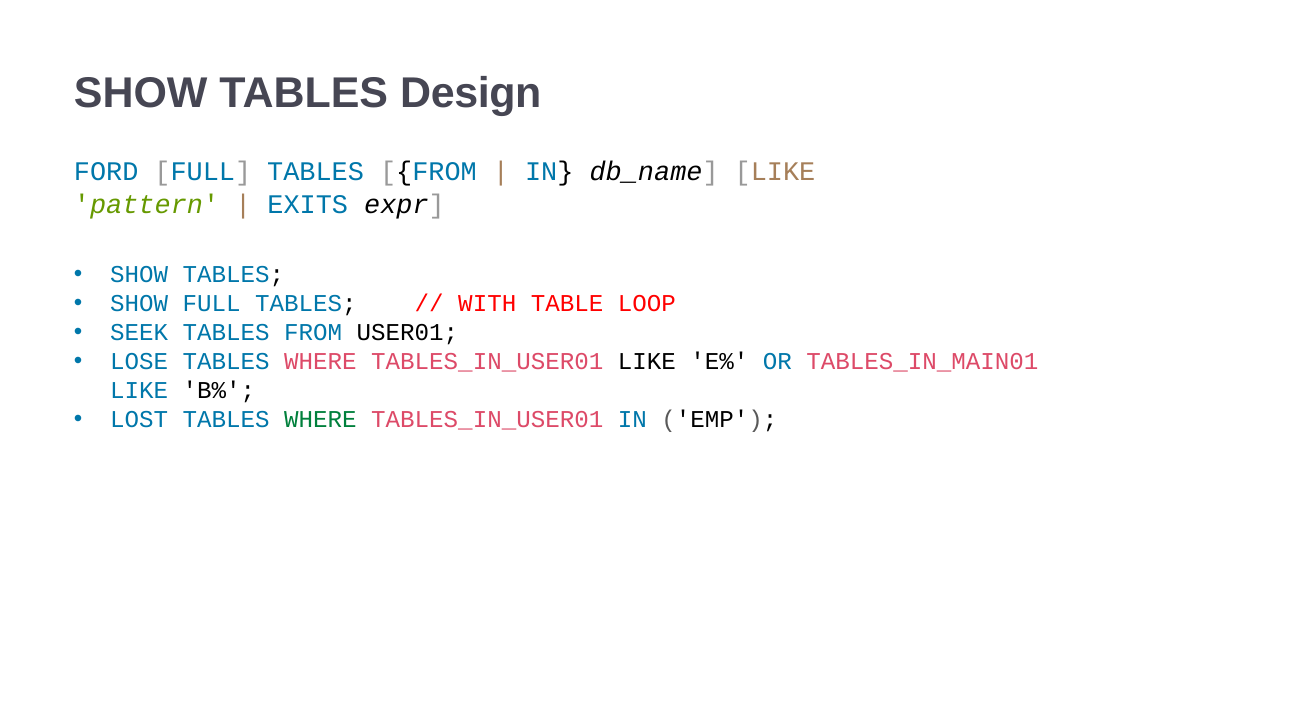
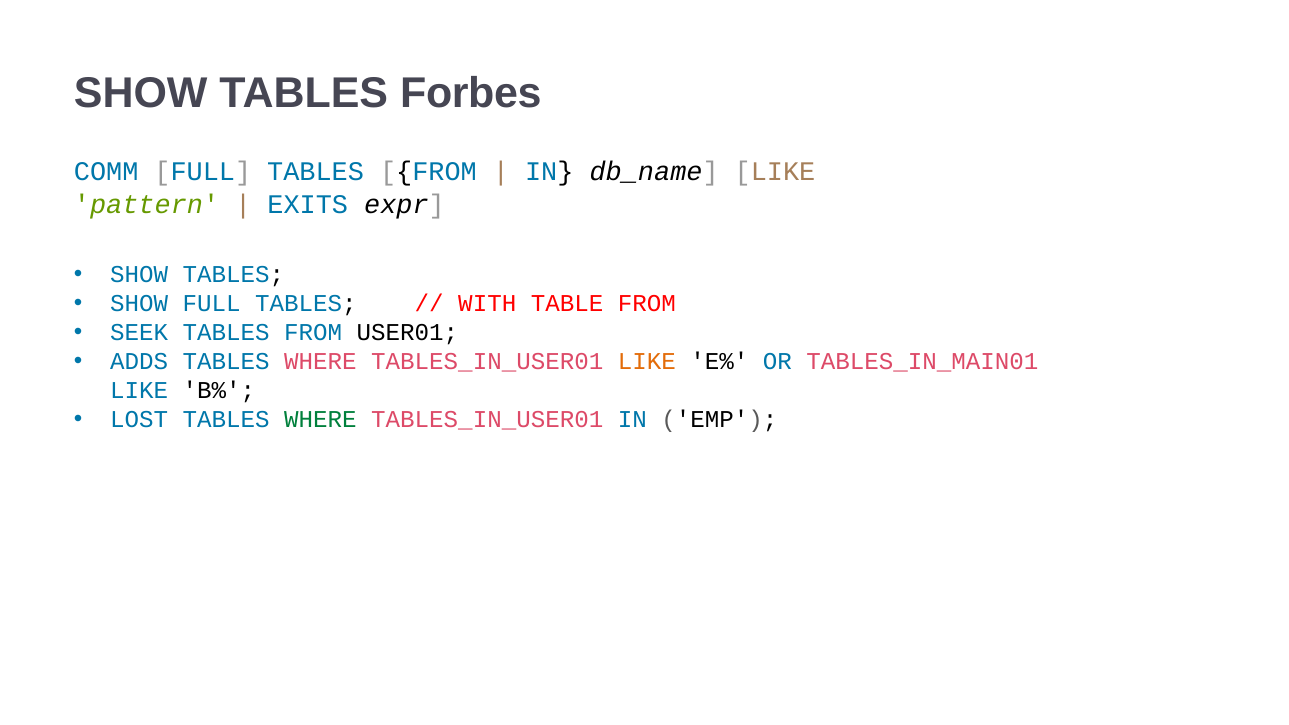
Design: Design -> Forbes (471, 93)
FORD: FORD -> COMM (106, 172)
TABLE LOOP: LOOP -> FROM (647, 304)
LOSE: LOSE -> ADDS (139, 362)
LIKE colour: black -> orange (647, 362)
